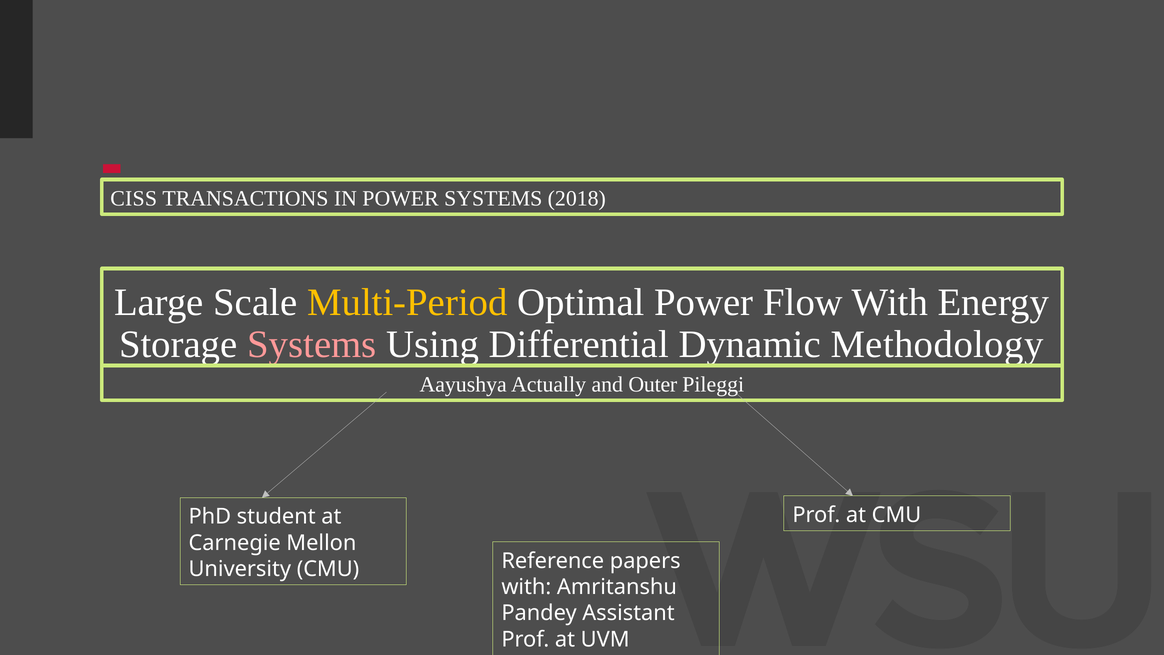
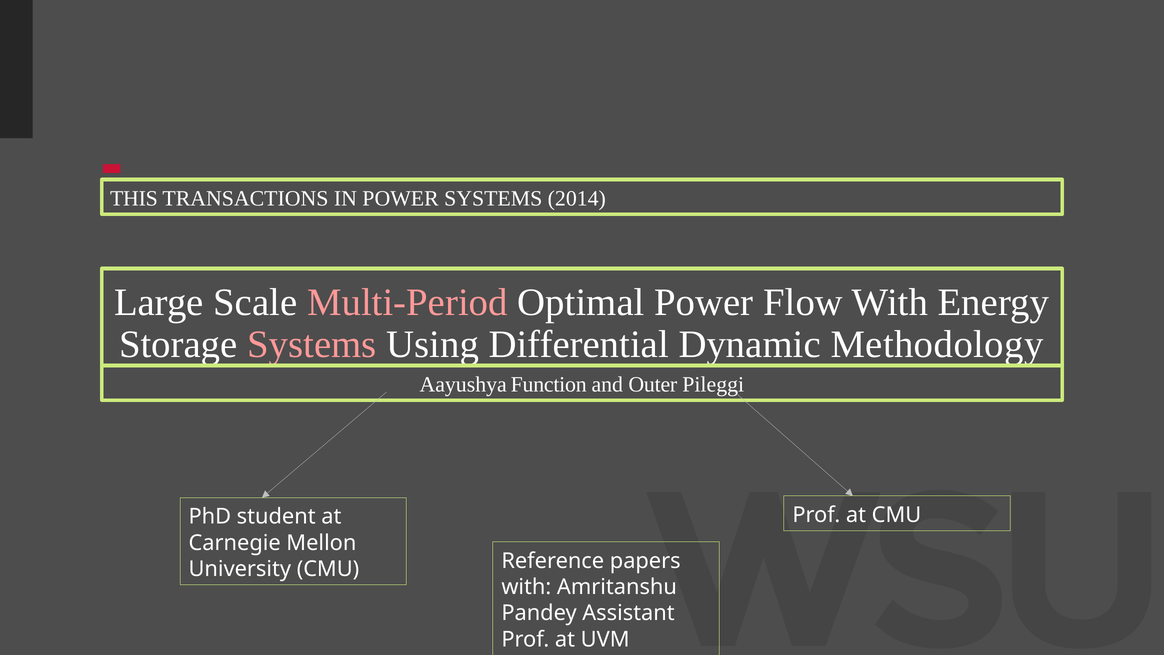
CISS: CISS -> THIS (134, 198)
2018: 2018 -> 2014 (577, 198)
Multi-Period colour: yellow -> pink (407, 302)
Actually: Actually -> Function (549, 384)
